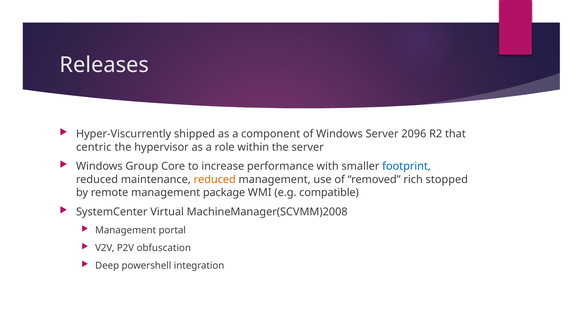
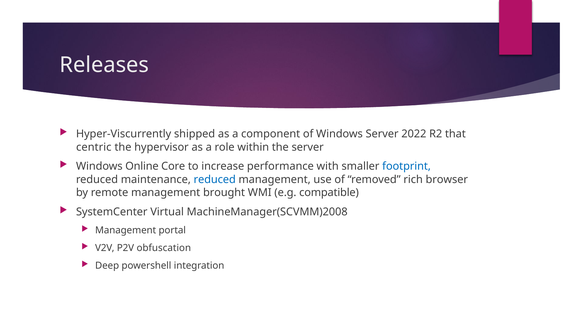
2096: 2096 -> 2022 (414, 134)
Group: Group -> Online (142, 166)
reduced colour: orange -> blue (215, 179)
stopped: stopped -> browser (447, 179)
package: package -> brought (224, 193)
